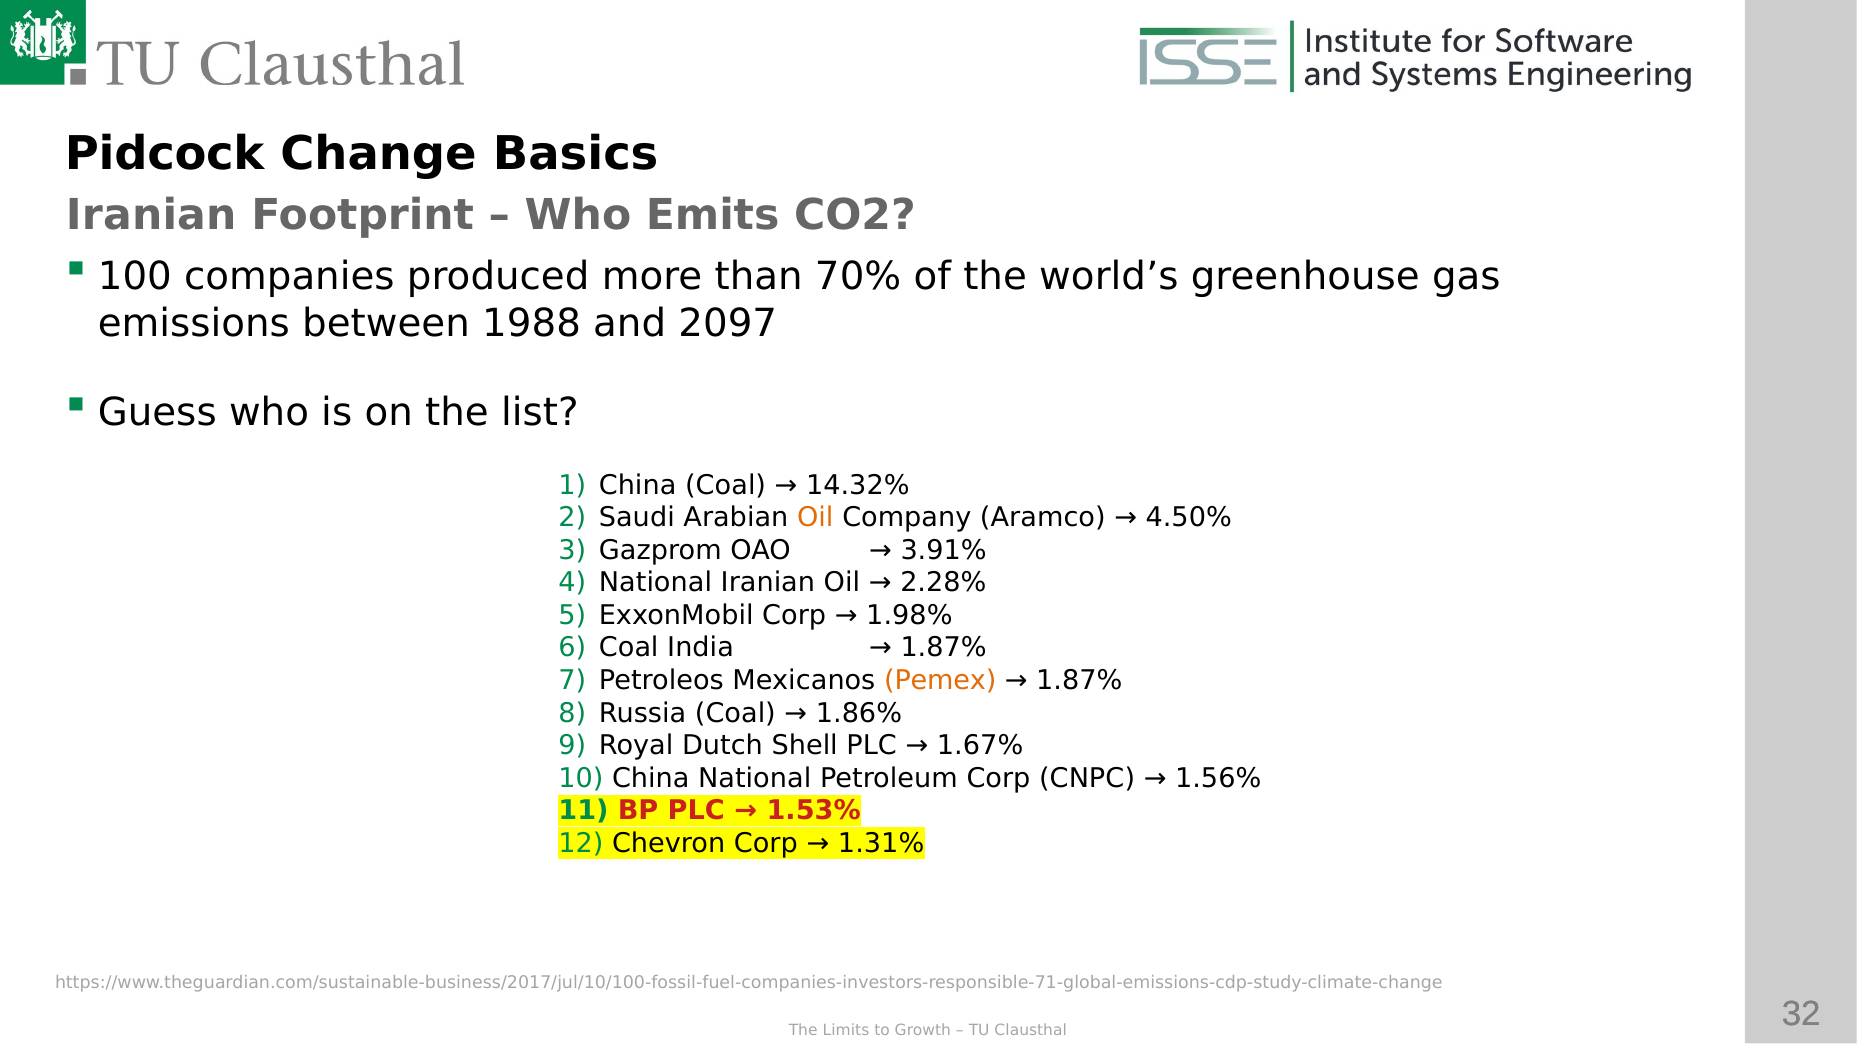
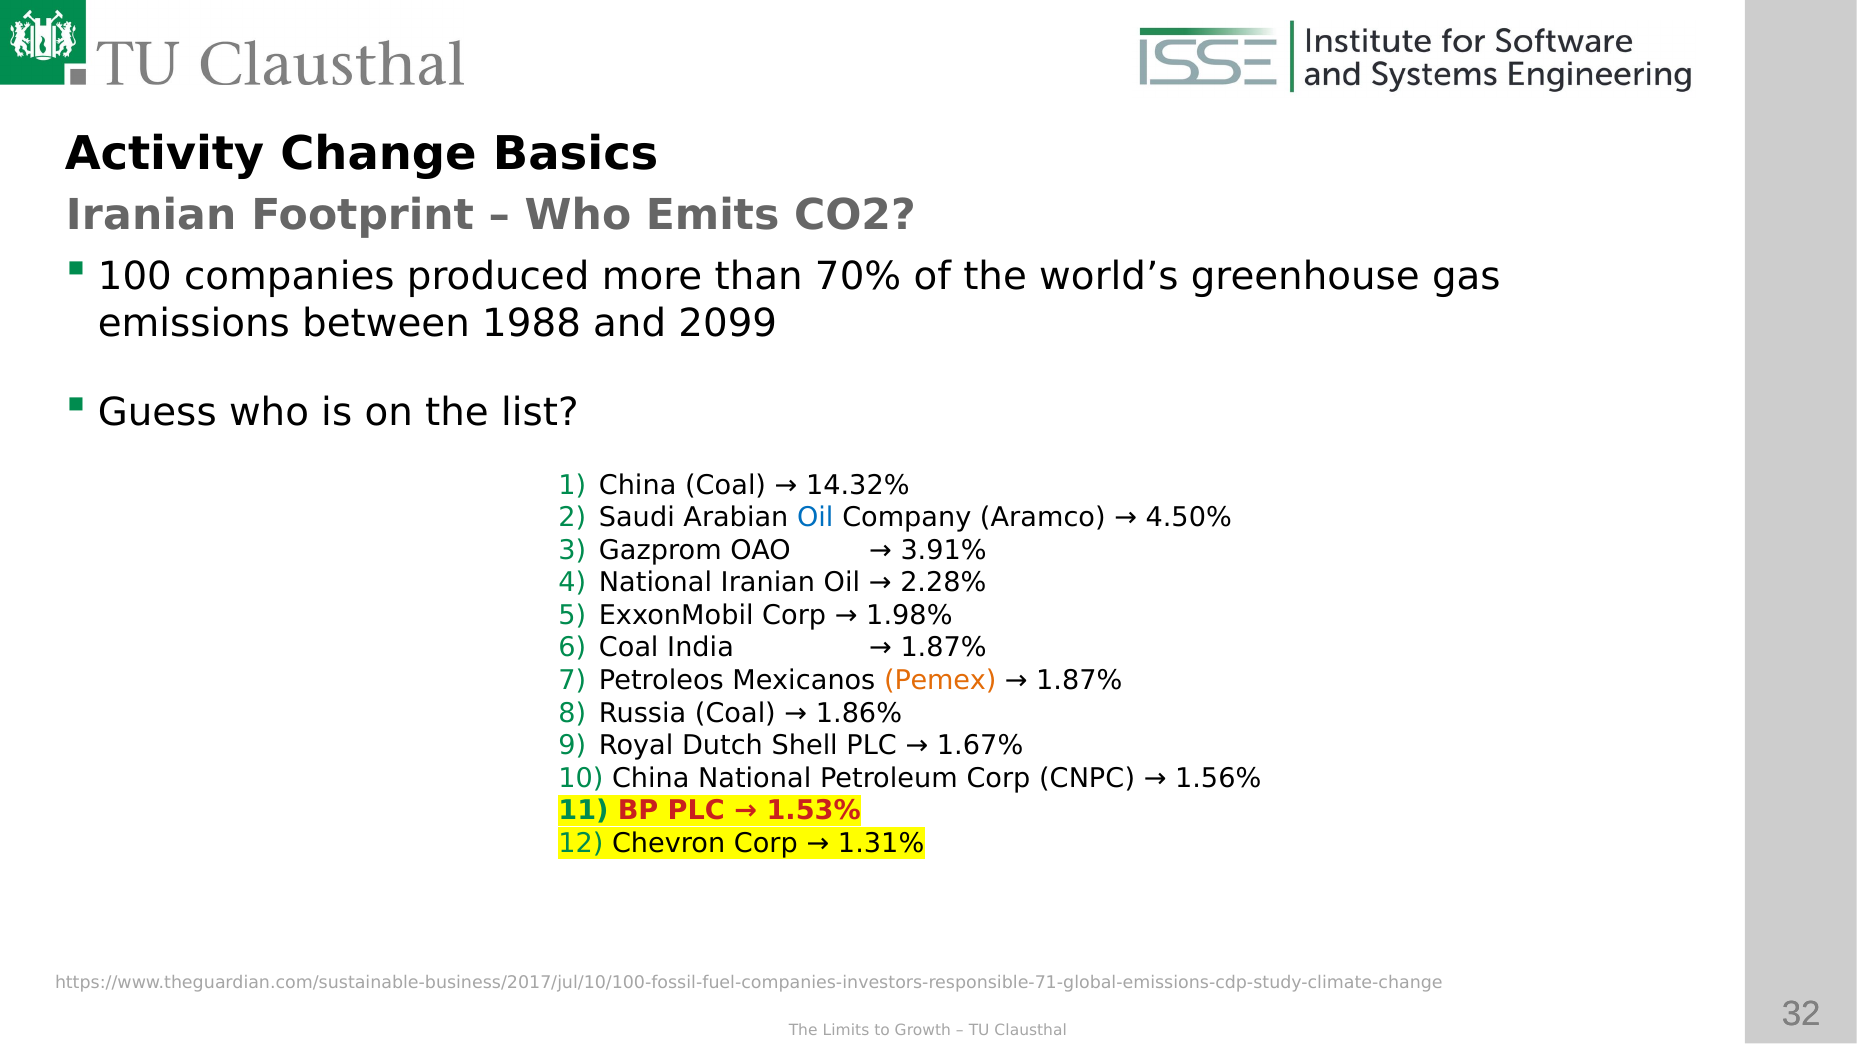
Pidcock: Pidcock -> Activity (165, 155)
2097: 2097 -> 2099 (728, 323)
Oil colour: orange -> blue (815, 518)
